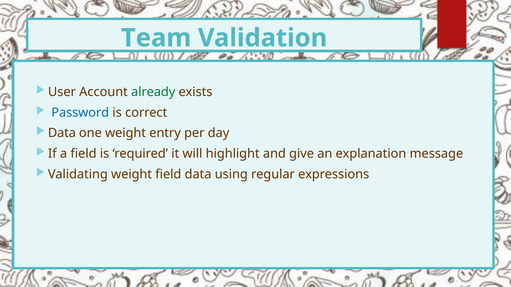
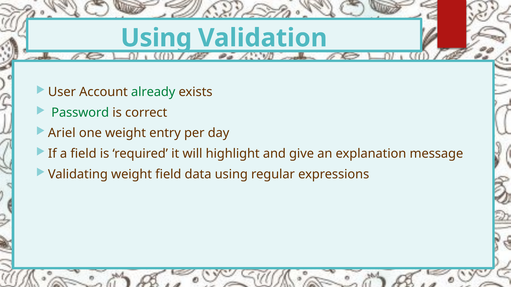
Team: Team -> Using (156, 38)
Password colour: blue -> green (80, 113)
Data: Data -> Ariel (62, 133)
